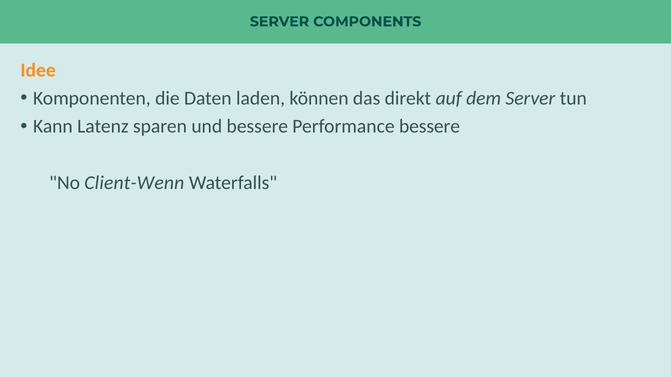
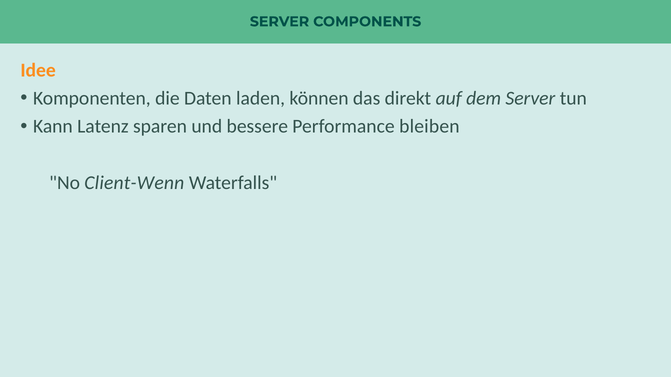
Performance bessere: bessere -> bleiben (429, 127)
